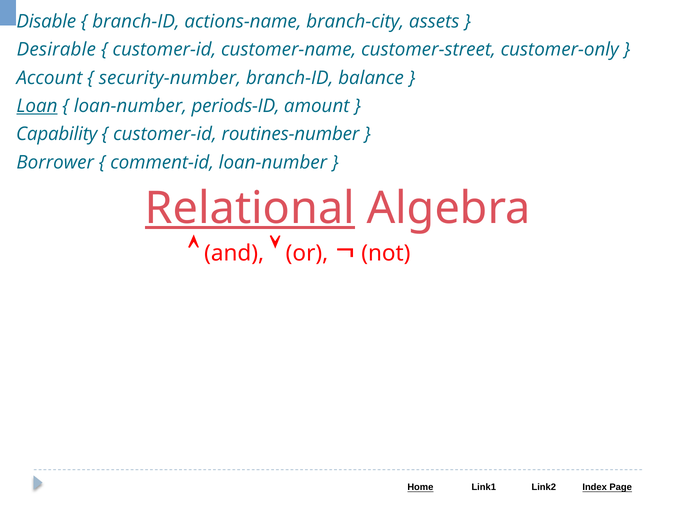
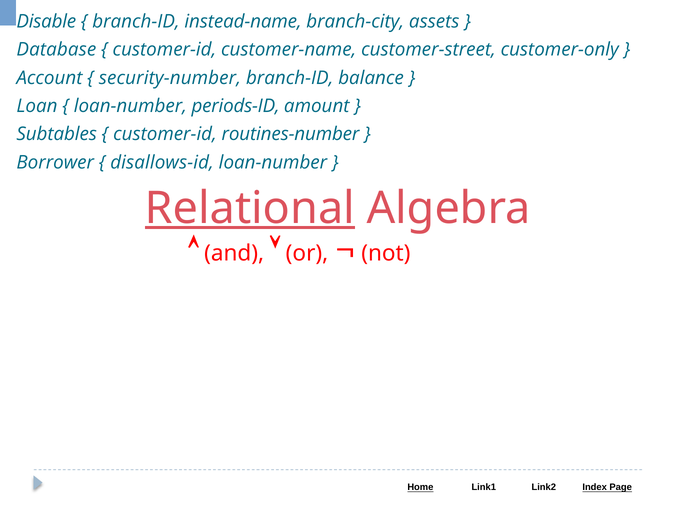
actions-name: actions-name -> instead-name (243, 22)
Desirable: Desirable -> Database (56, 50)
Loan underline: present -> none (37, 106)
Capability: Capability -> Subtables (57, 134)
comment-id: comment-id -> disallows-id (162, 162)
